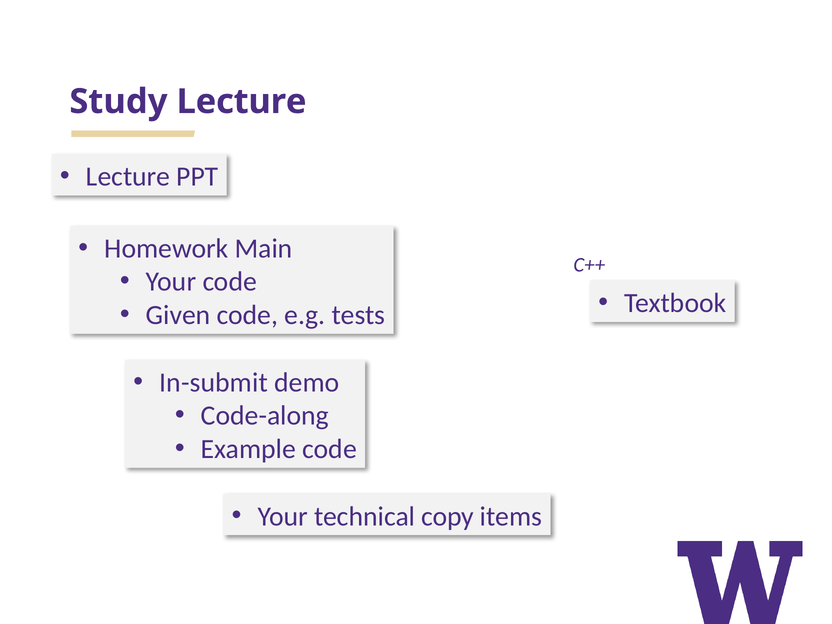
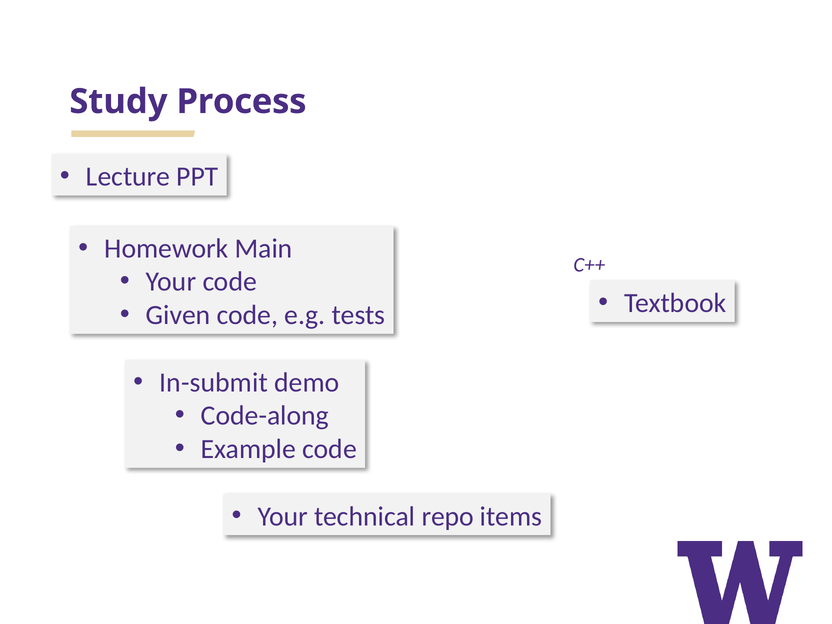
Study Lecture: Lecture -> Process (242, 102)
copy: copy -> repo (448, 516)
